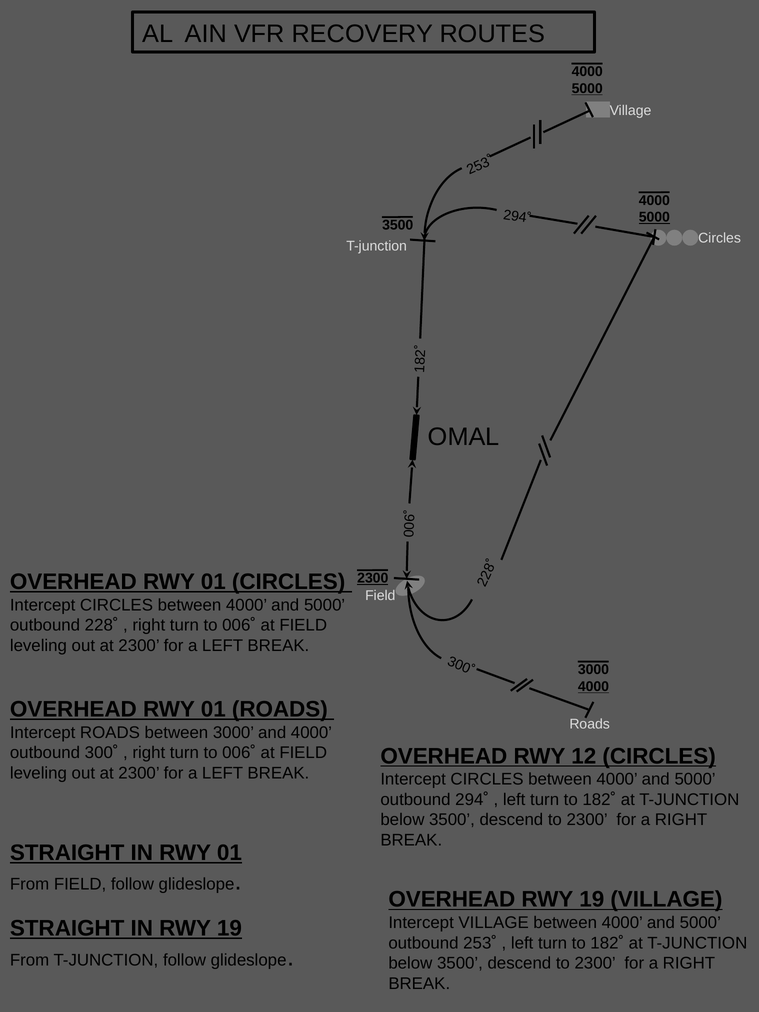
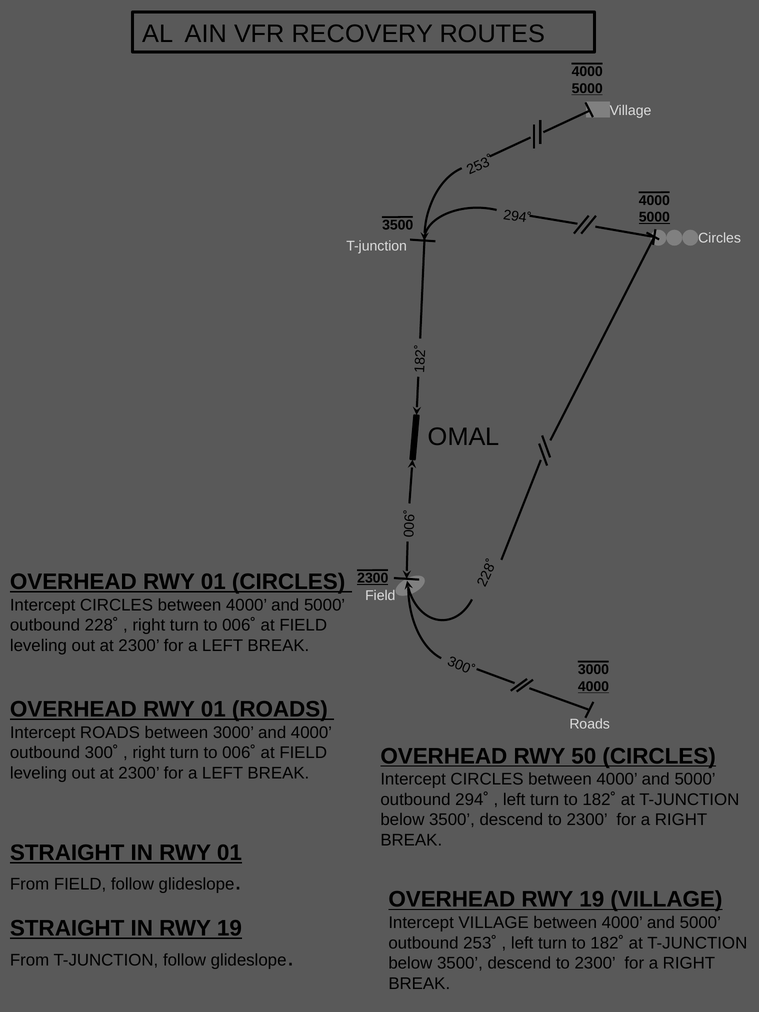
12: 12 -> 50 (584, 756)
